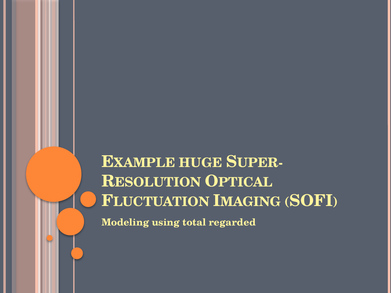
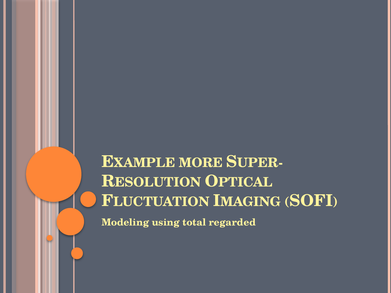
HUGE: HUGE -> MORE (201, 163)
